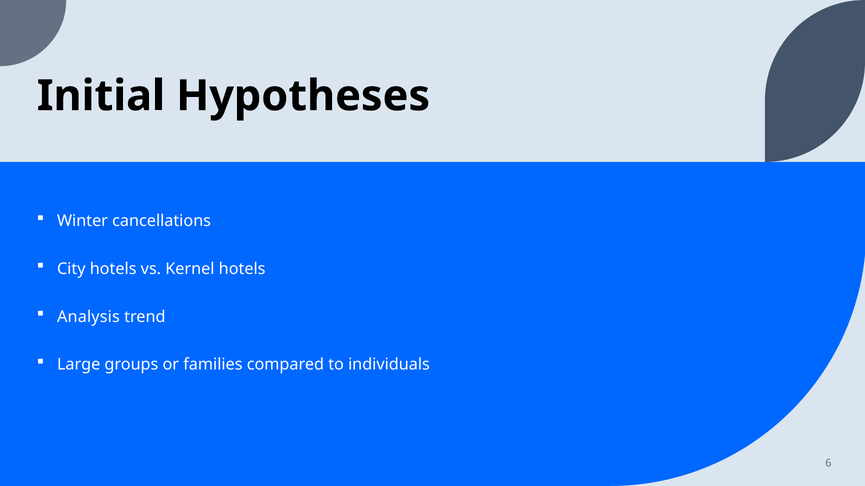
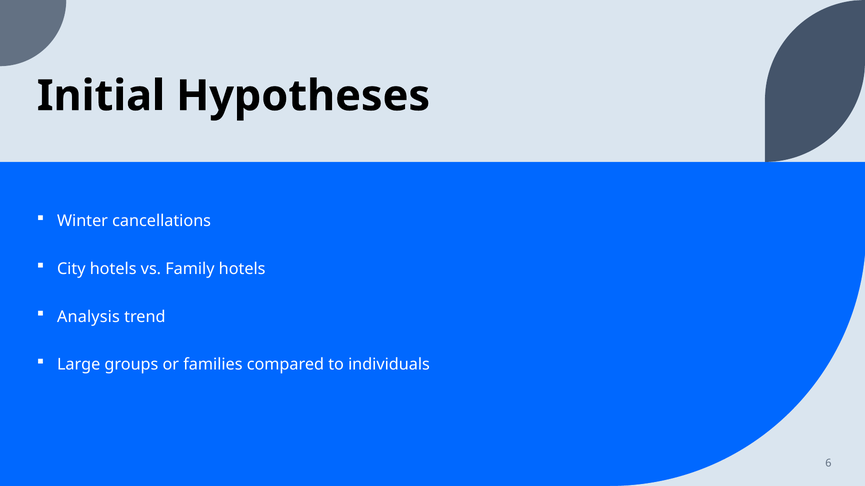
Kernel: Kernel -> Family (190, 269)
